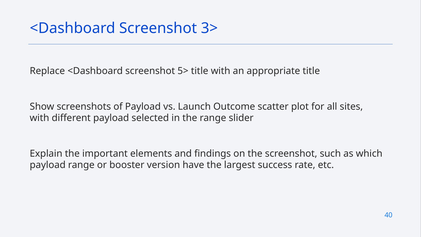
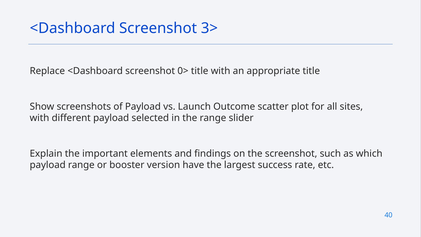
5>: 5> -> 0> (183, 71)
